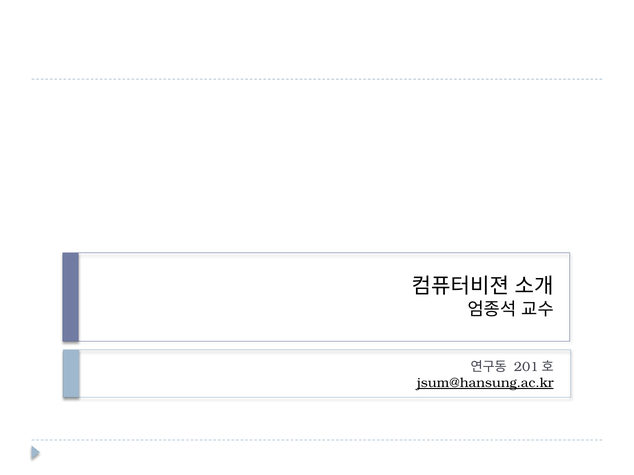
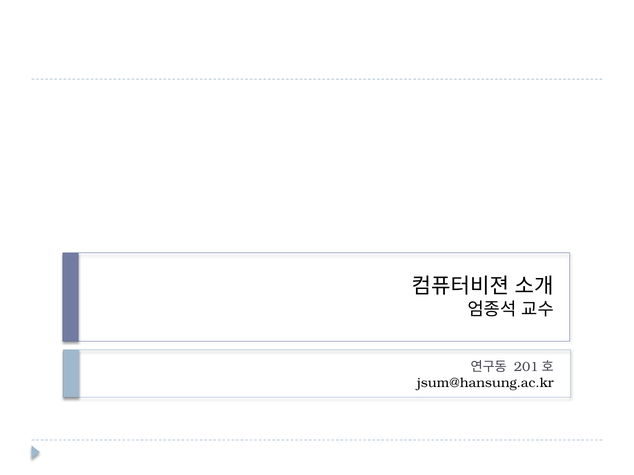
jsum@hansung.ac.kr underline: present -> none (485, 383)
